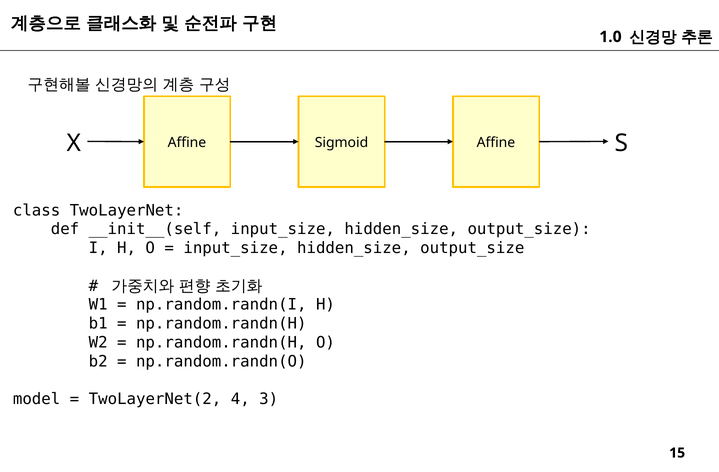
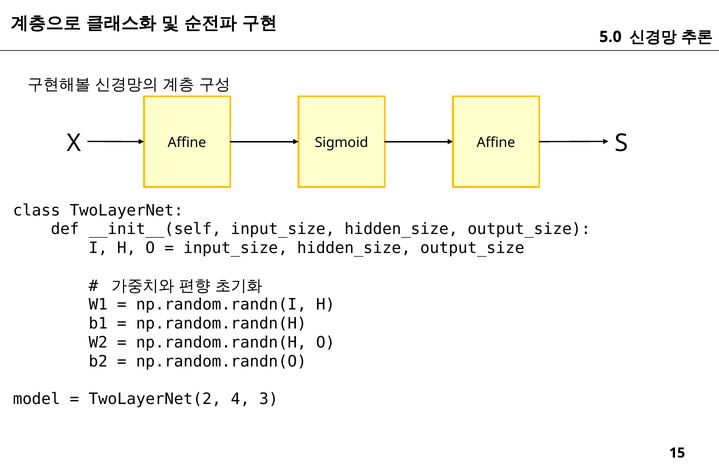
1.0: 1.0 -> 5.0 (610, 37)
